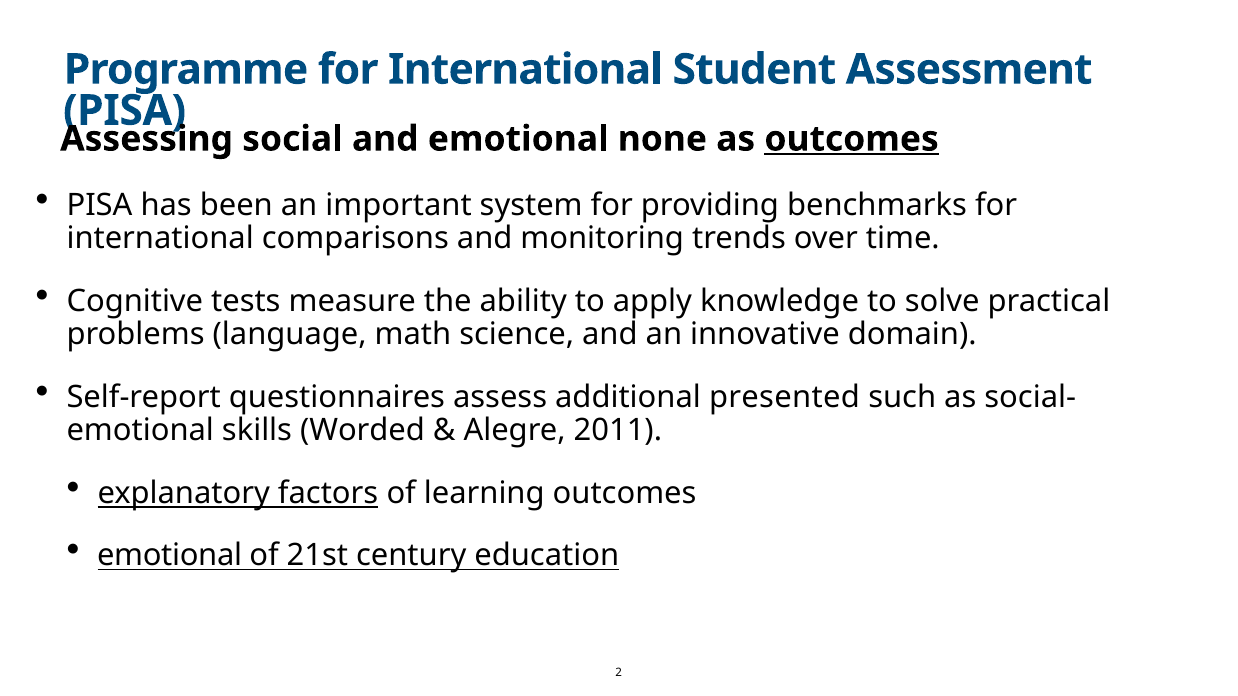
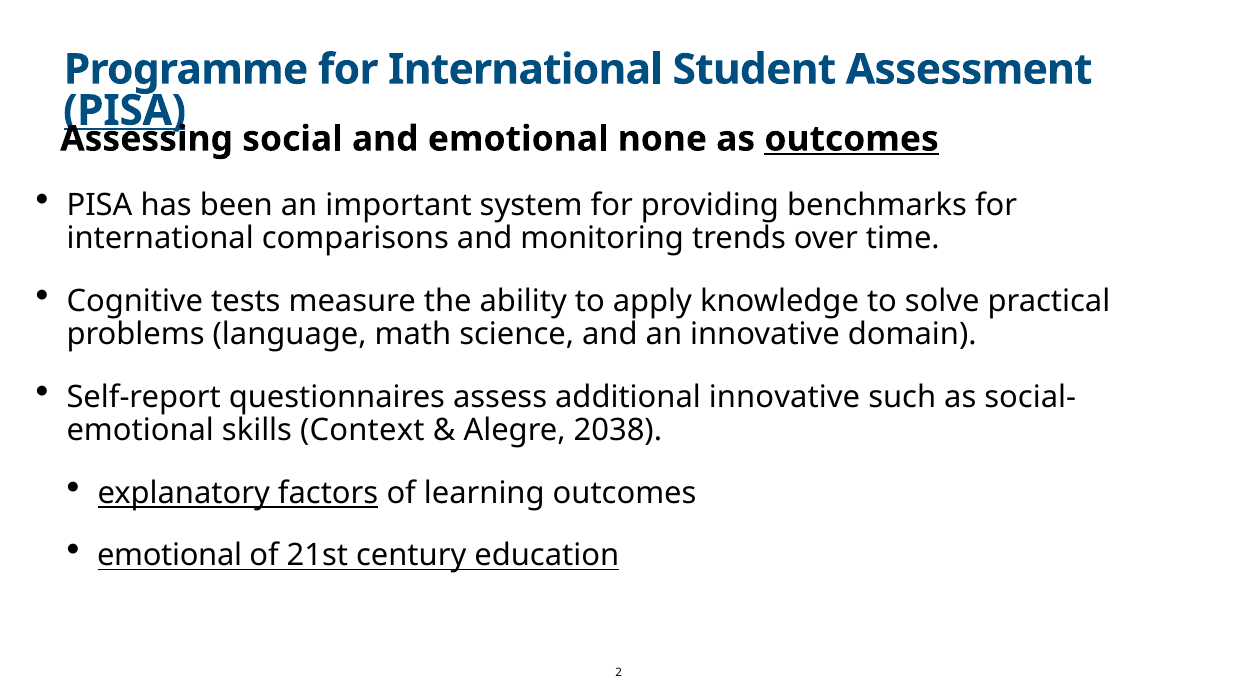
PISA underline: none -> present (125, 111)
additional presented: presented -> innovative (785, 397)
Worded: Worded -> Context (362, 431)
2011: 2011 -> 2038 (618, 431)
